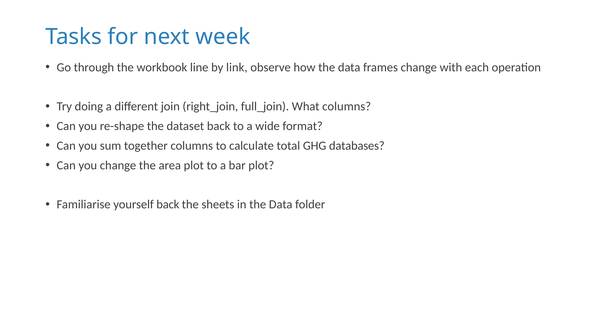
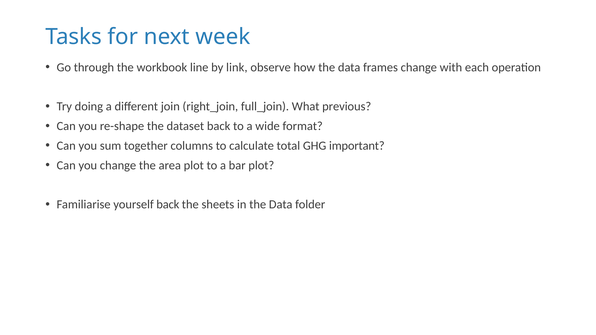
What columns: columns -> previous (347, 107)
databases: databases -> important (357, 146)
